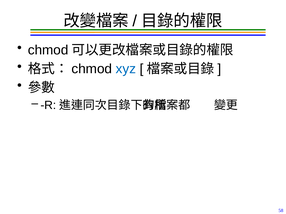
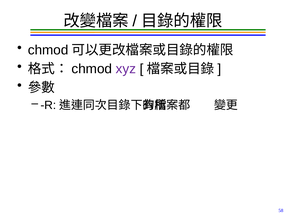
xyz colour: blue -> purple (126, 69)
